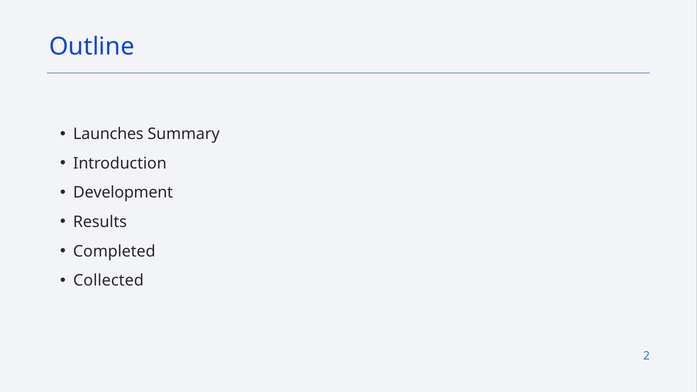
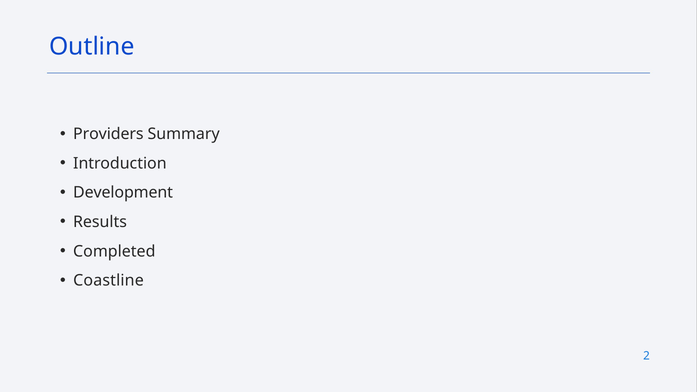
Launches: Launches -> Providers (108, 134)
Collected: Collected -> Coastline (109, 281)
